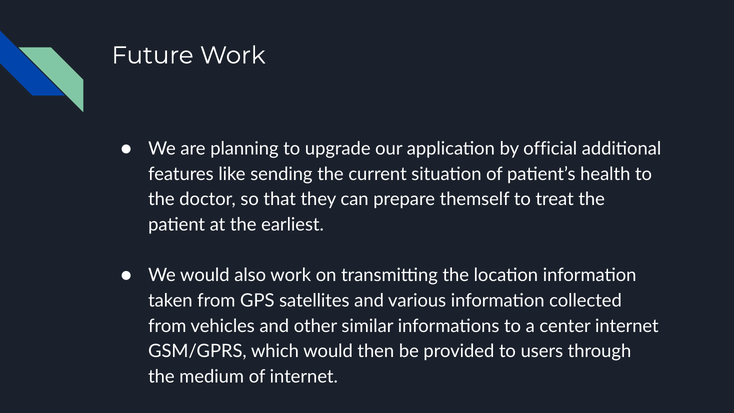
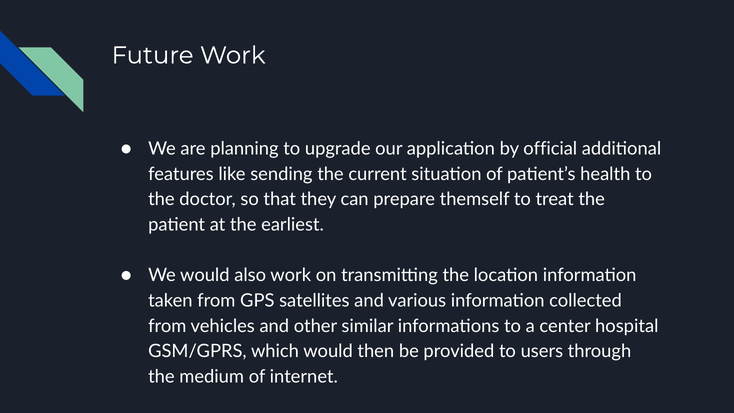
center internet: internet -> hospital (627, 326)
